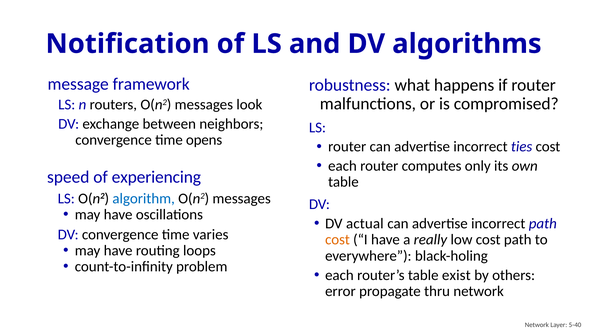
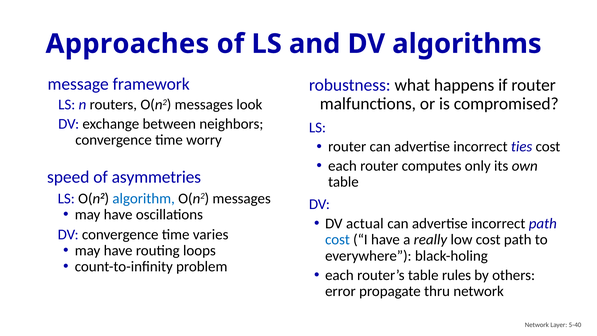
Notification: Notification -> Approaches (127, 44)
opens: opens -> worry (204, 140)
experiencing: experiencing -> asymmetries (156, 177)
cost colour: orange -> blue (337, 240)
exist: exist -> rules (457, 275)
